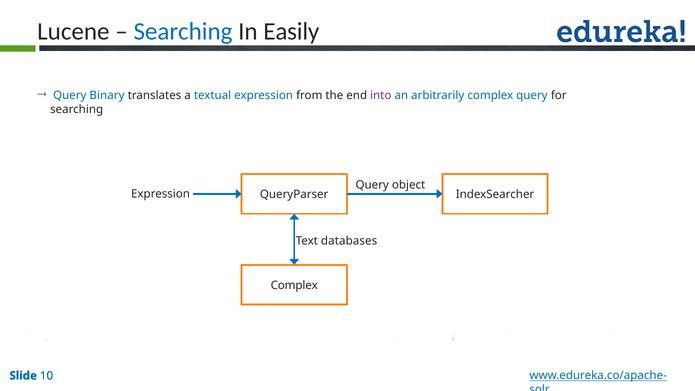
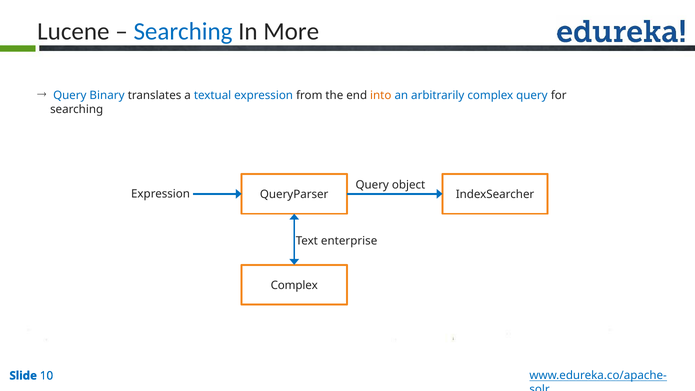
Easily: Easily -> More (291, 31)
into colour: purple -> orange (381, 96)
databases: databases -> enterprise (349, 241)
